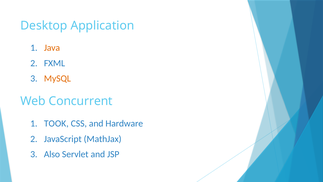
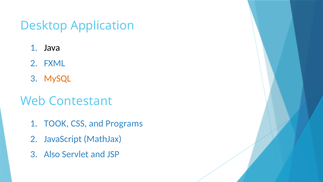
Java colour: orange -> black (52, 48)
Concurrent: Concurrent -> Contestant (81, 101)
Hardware: Hardware -> Programs (124, 123)
